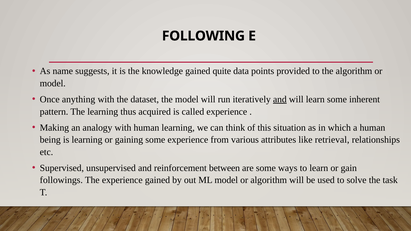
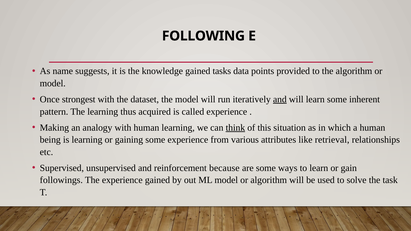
quite: quite -> tasks (222, 71)
anything: anything -> strongest (79, 99)
think underline: none -> present (235, 128)
between: between -> because (224, 168)
